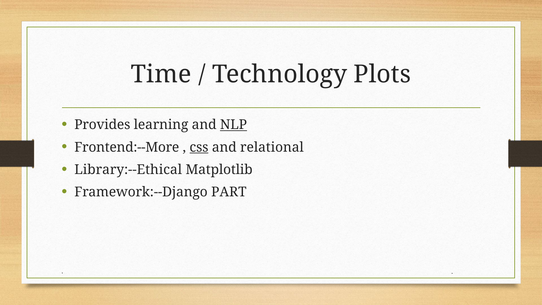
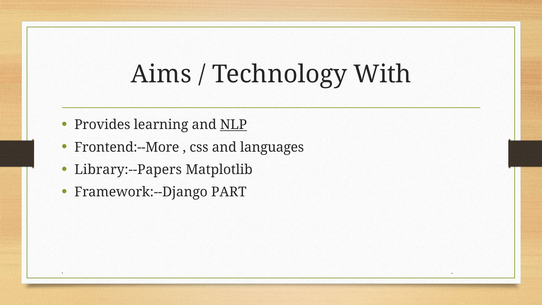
Time: Time -> Aims (161, 74)
Plots: Plots -> With (382, 74)
css underline: present -> none (199, 147)
relational: relational -> languages (272, 147)
Library:--Ethical: Library:--Ethical -> Library:--Papers (128, 170)
